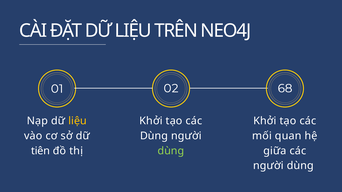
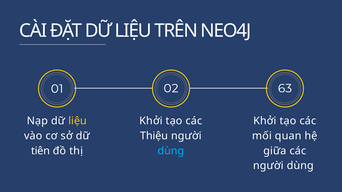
68: 68 -> 63 (285, 89)
Dùng: Dùng -> Thiệu (154, 136)
dùng colour: light green -> light blue (171, 151)
